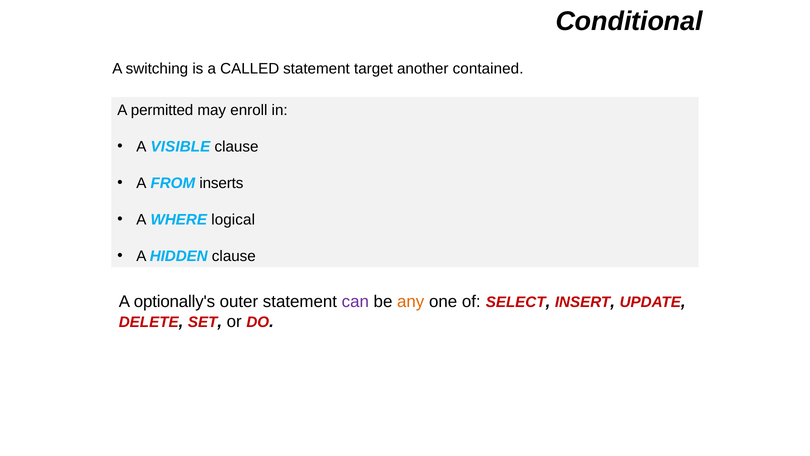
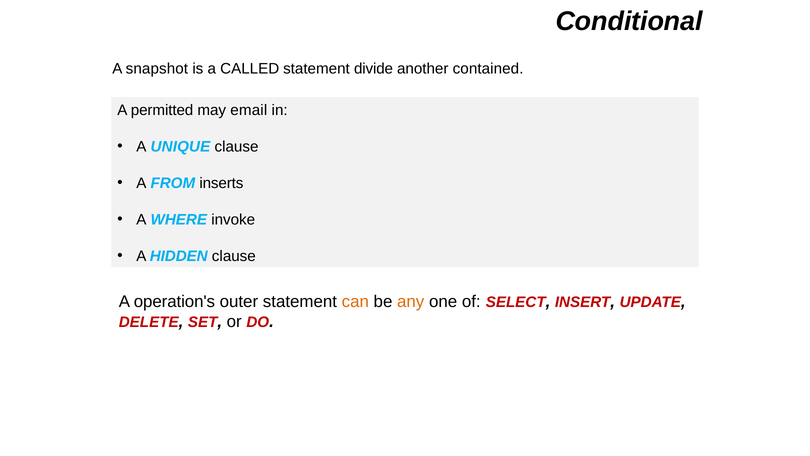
switching: switching -> snapshot (157, 69)
target: target -> divide (374, 69)
enroll: enroll -> email (249, 110)
VISIBLE: VISIBLE -> UNIQUE (180, 147)
logical: logical -> invoke (233, 220)
optionally's: optionally's -> operation's (174, 301)
can colour: purple -> orange (355, 301)
